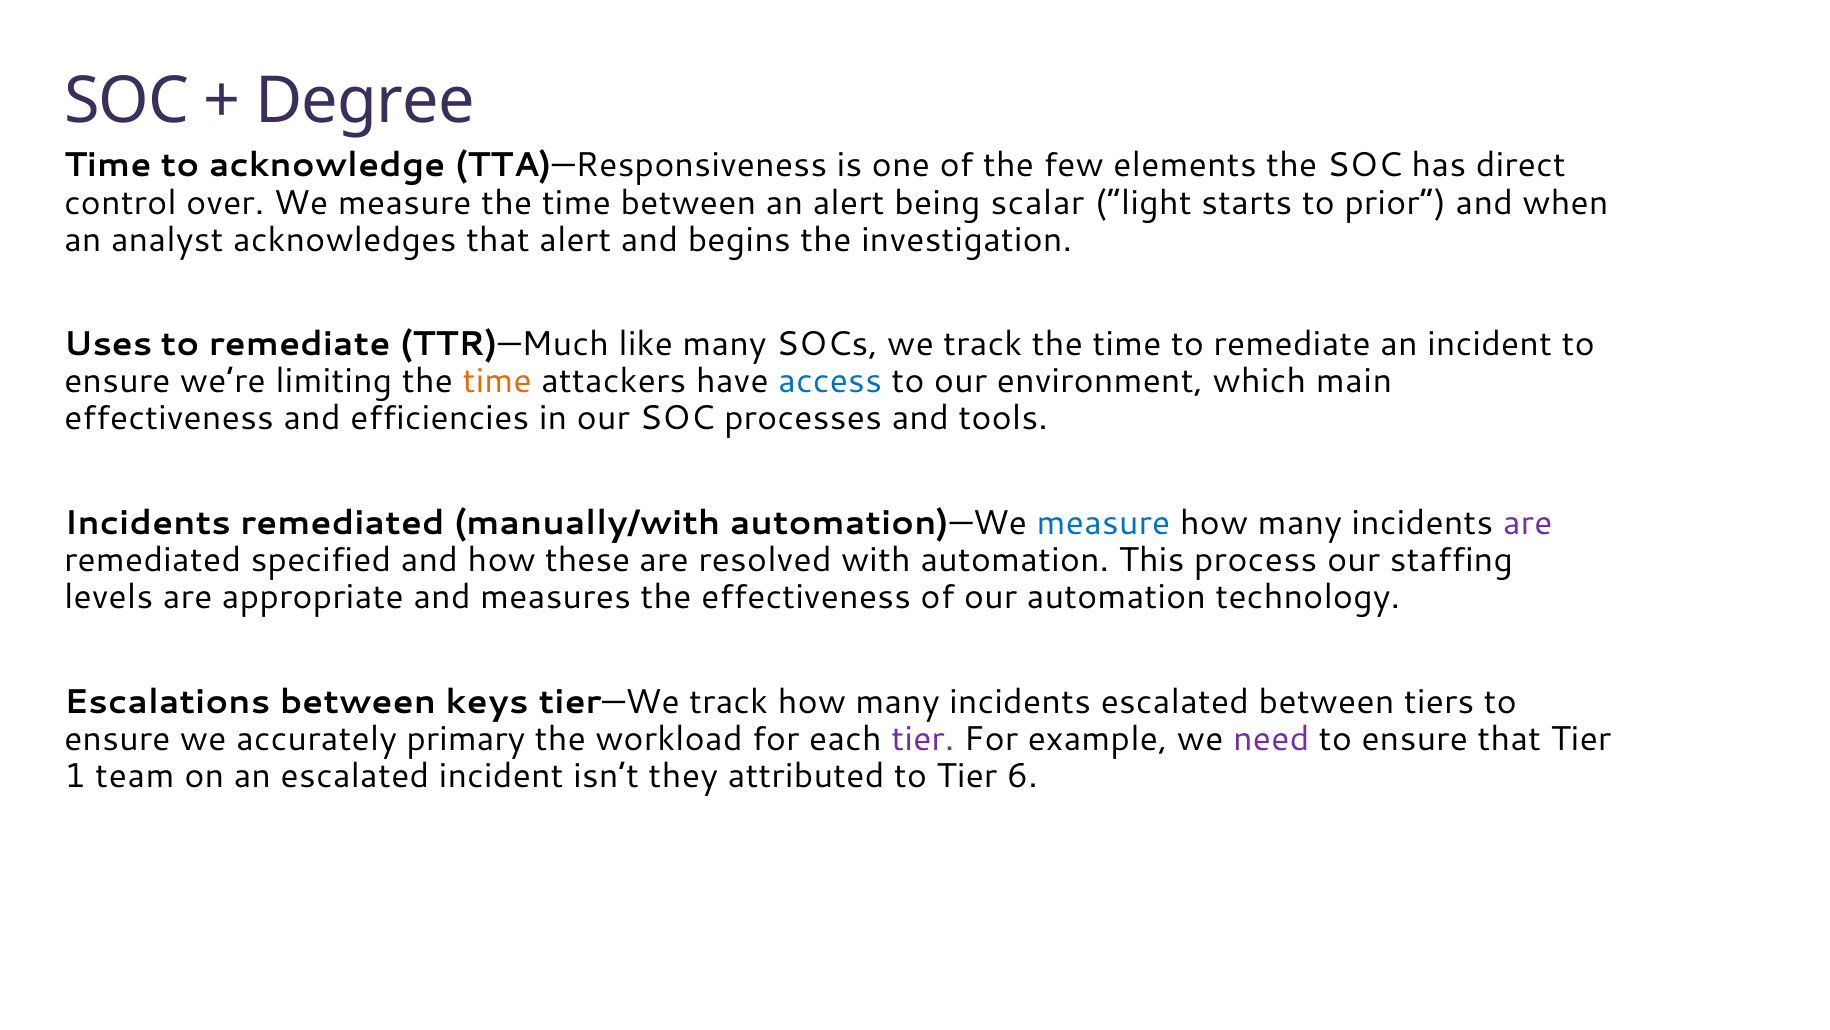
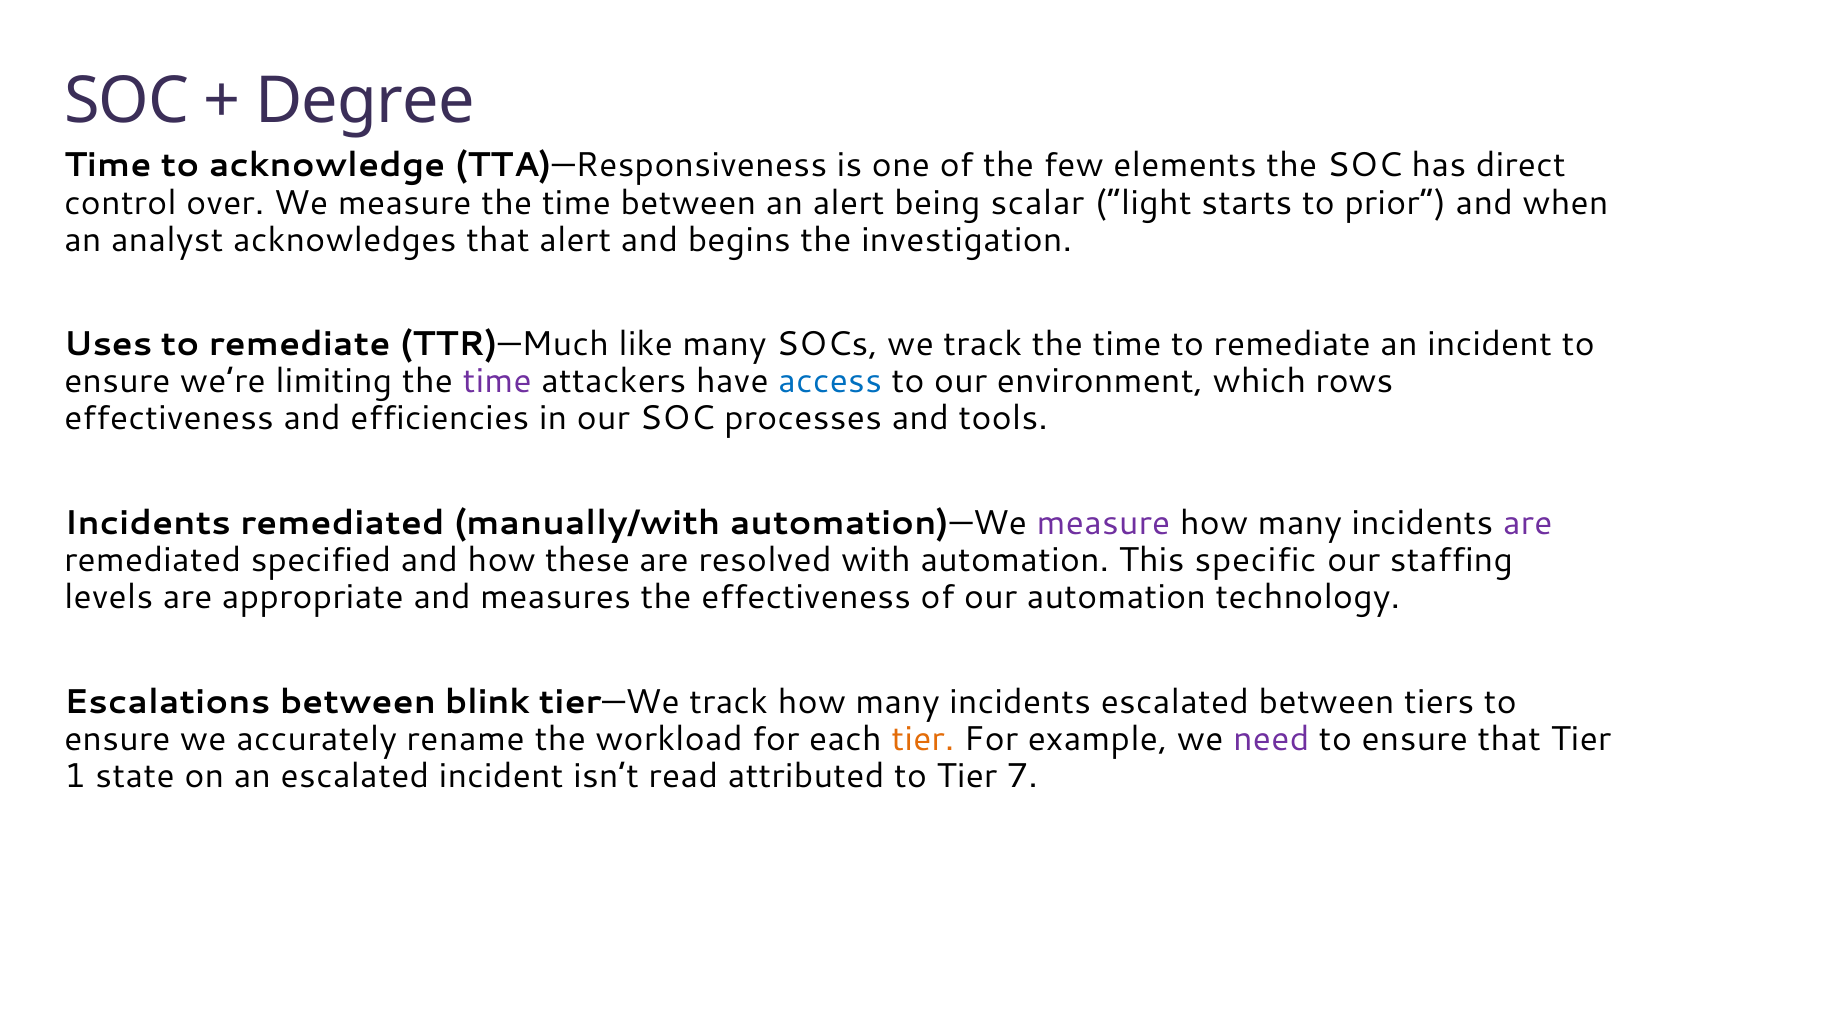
time colour: orange -> purple (497, 381)
main: main -> rows (1354, 381)
measure colour: blue -> purple (1104, 523)
process: process -> specific (1256, 560)
keys: keys -> blink (487, 702)
primary: primary -> rename (466, 739)
tier colour: purple -> orange (923, 739)
team: team -> state (135, 776)
they: they -> read (683, 776)
6: 6 -> 7 (1022, 776)
